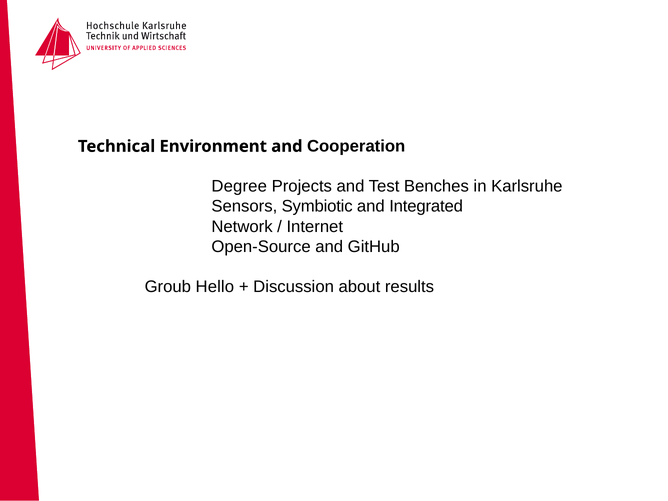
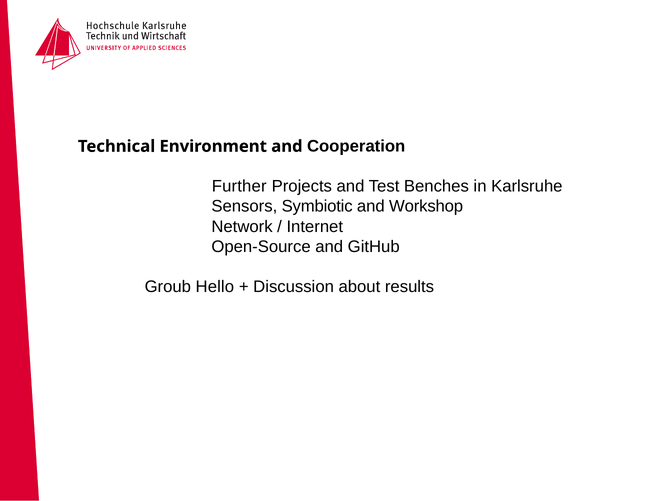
Degree: Degree -> Further (239, 186)
Integrated: Integrated -> Workshop (426, 206)
